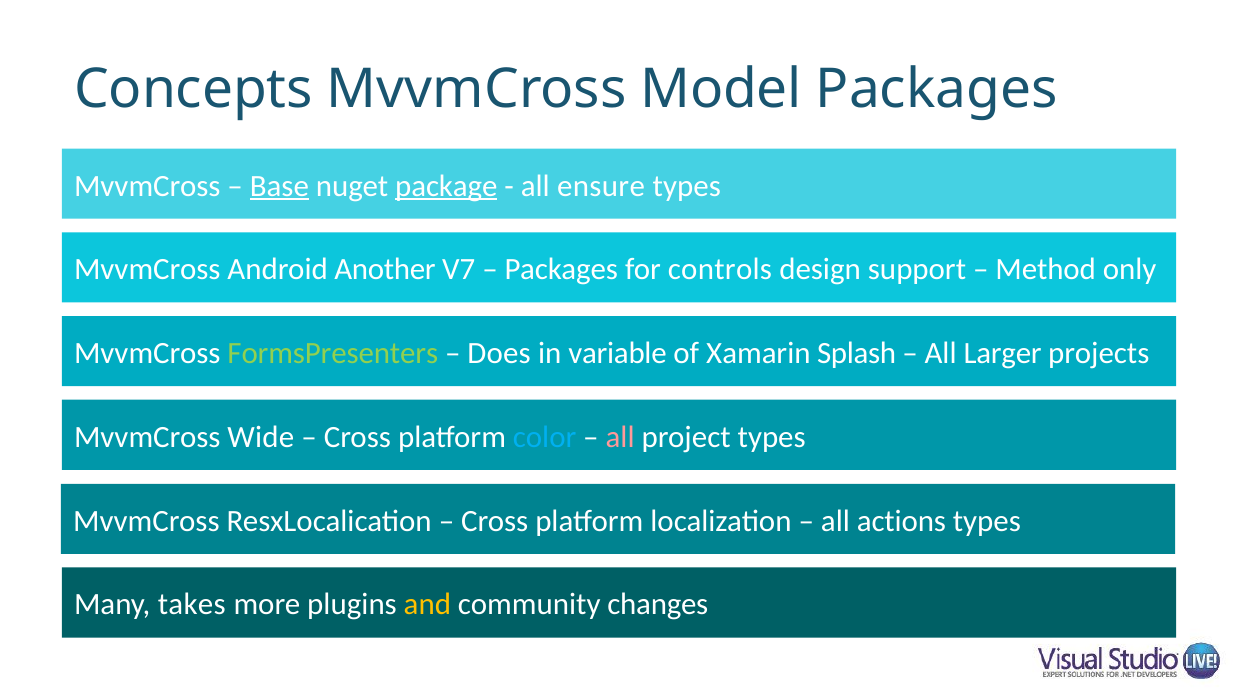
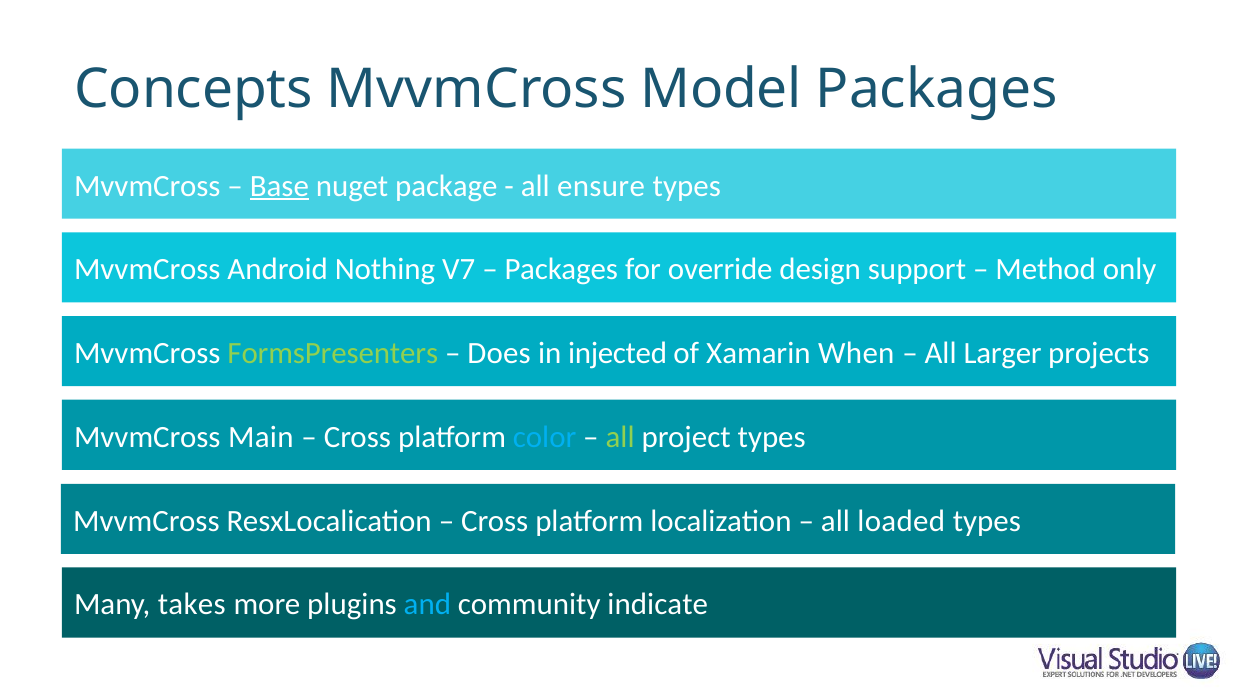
package underline: present -> none (446, 186)
Another: Another -> Nothing (385, 270)
controls: controls -> override (720, 270)
variable: variable -> injected (618, 353)
Splash: Splash -> When (856, 353)
Wide: Wide -> Main (261, 437)
all colour: pink -> light green (620, 437)
actions: actions -> loaded (901, 521)
and colour: yellow -> light blue (427, 605)
changes: changes -> indicate (658, 605)
